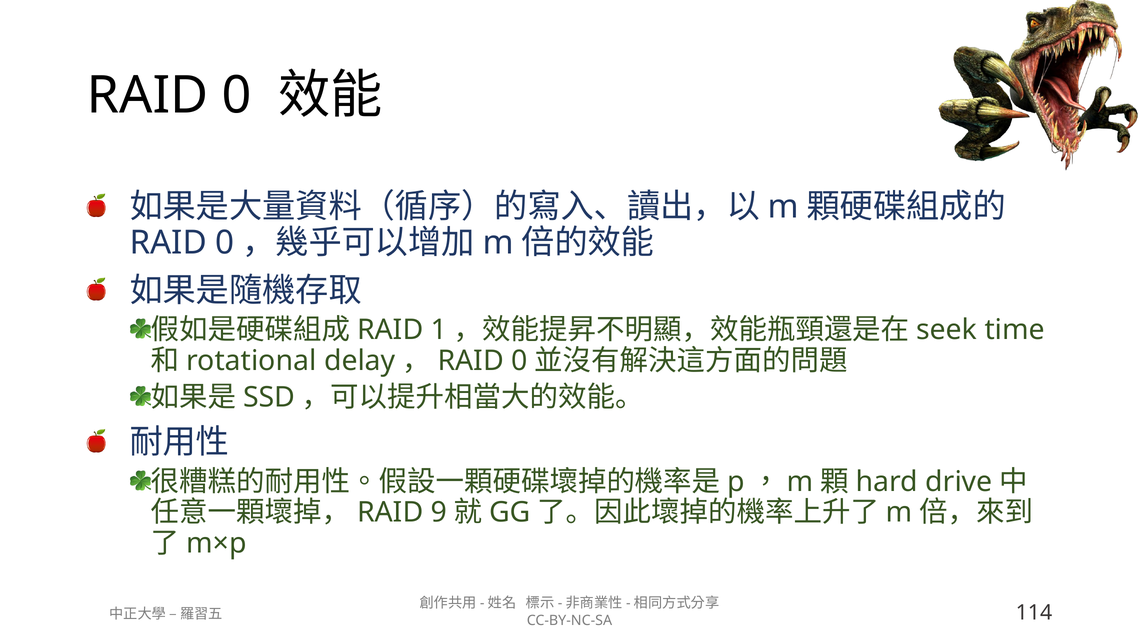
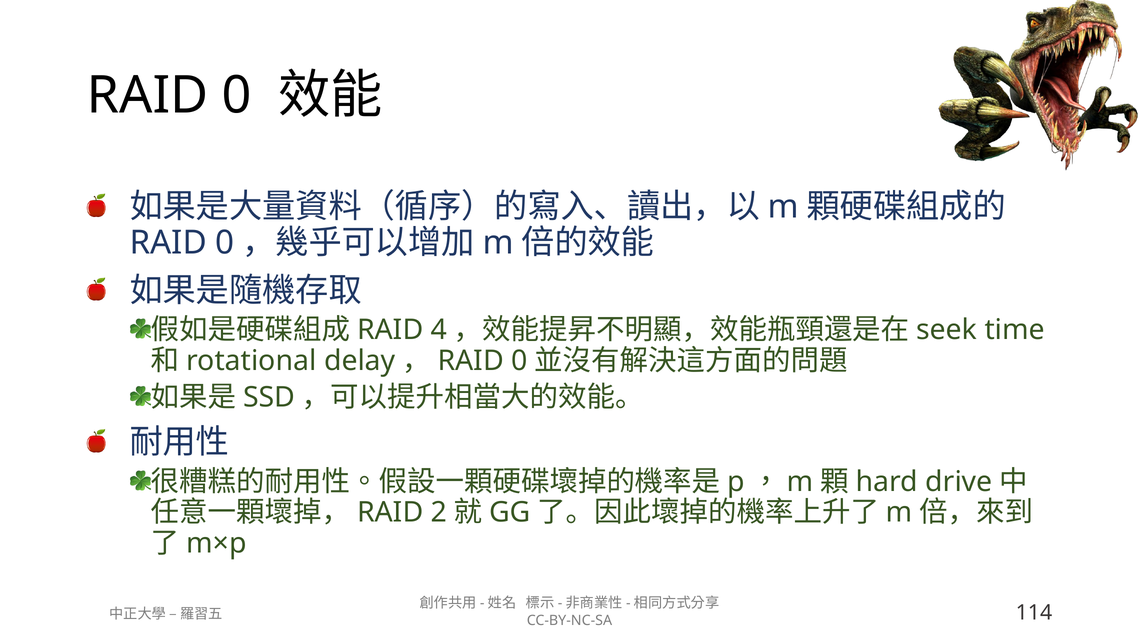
1: 1 -> 4 (439, 330)
9: 9 -> 2 (439, 512)
